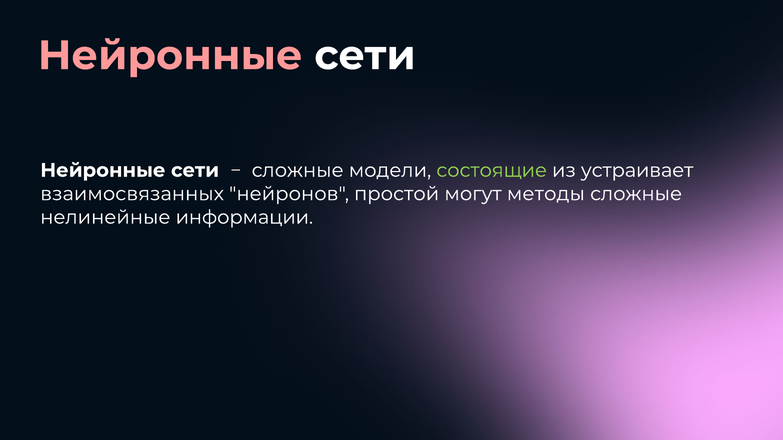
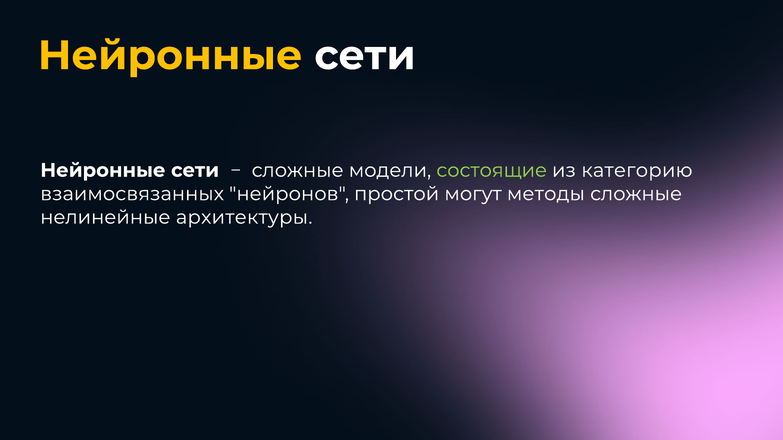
Нейронные colour: pink -> yellow (170, 56)
устраивает: устраивает -> категорию (637, 170)
информации: информации -> архитектуры (244, 217)
